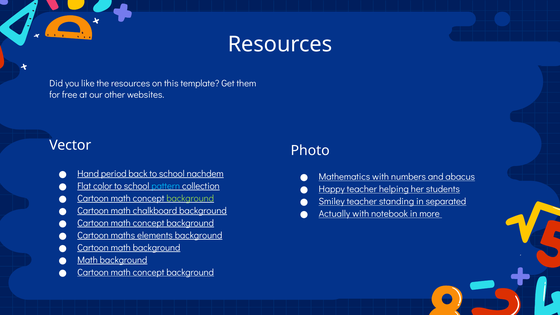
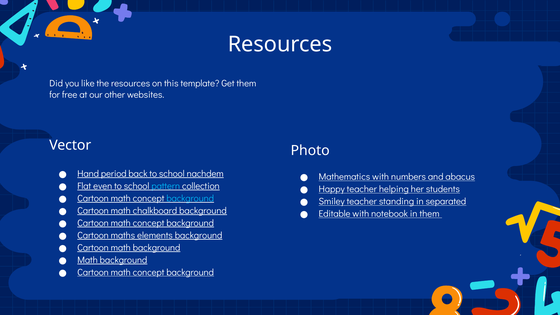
color: color -> even (103, 186)
background colour: light green -> light blue (190, 198)
Actually: Actually -> Editable (335, 214)
in more: more -> them (430, 214)
